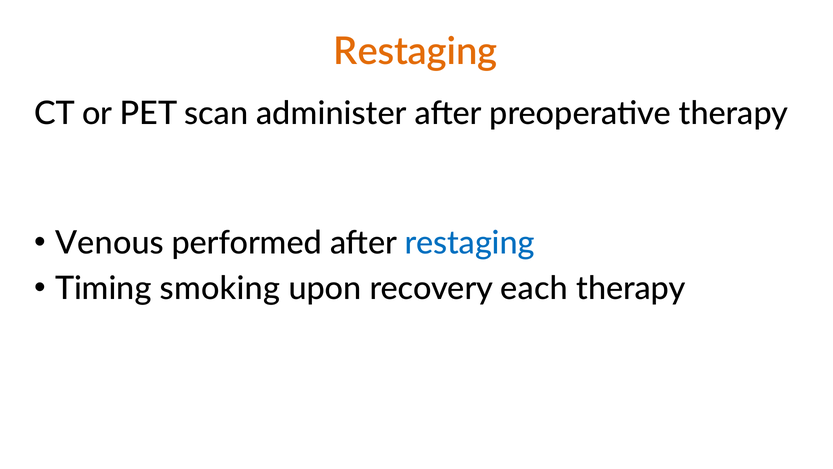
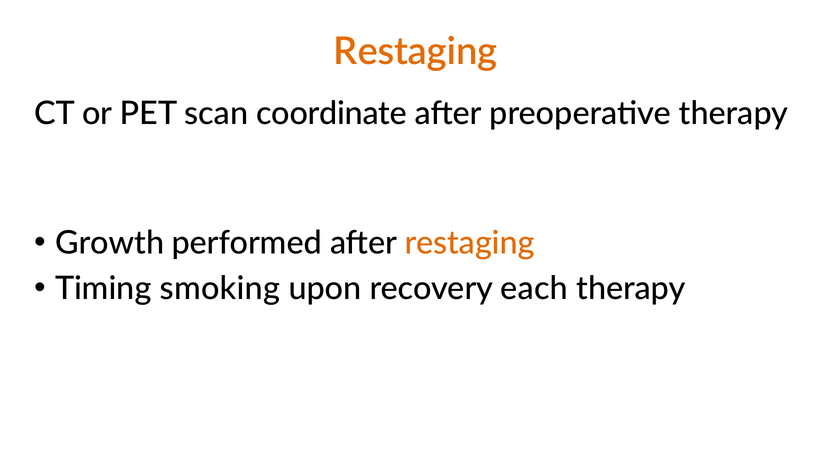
administer: administer -> coordinate (332, 113)
Venous: Venous -> Growth (110, 243)
restaging colour: blue -> orange (470, 243)
